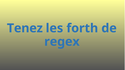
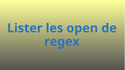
Tenez: Tenez -> Lister (25, 28)
forth: forth -> open (82, 28)
